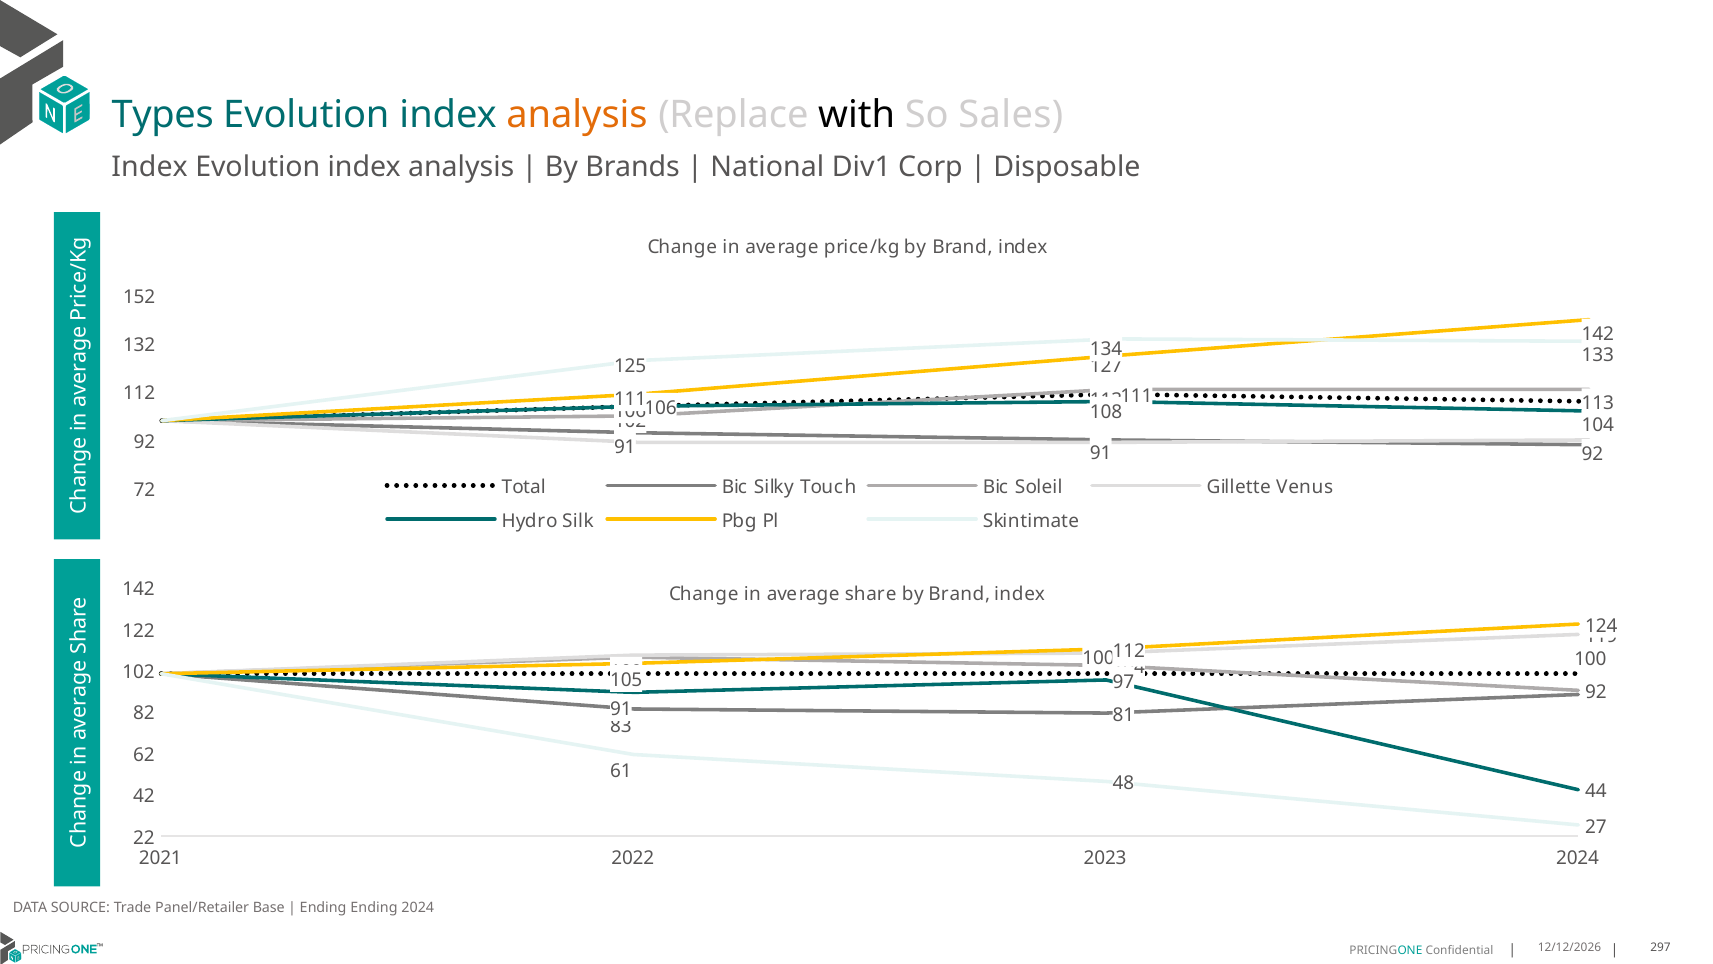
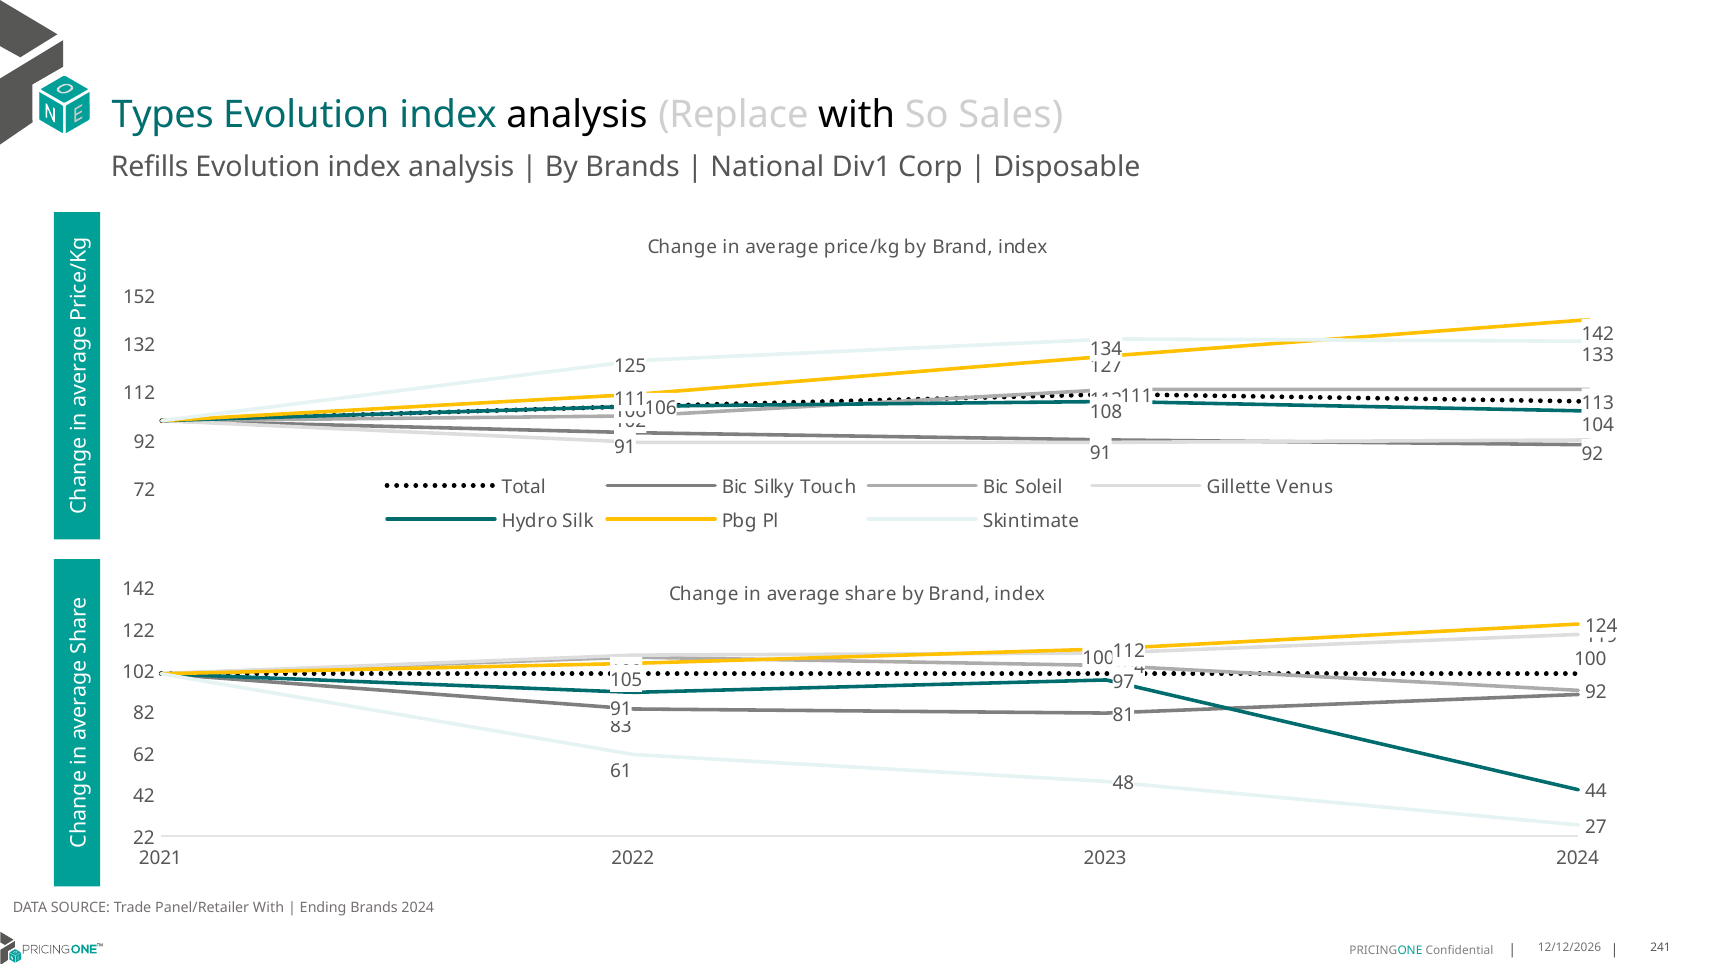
analysis colour: orange -> black (577, 115)
Index: Index -> Refills (150, 167)
Panel/Retailer Base: Base -> With (269, 908)
Ending Ending: Ending -> Brands (374, 908)
297: 297 -> 241 (1661, 947)
